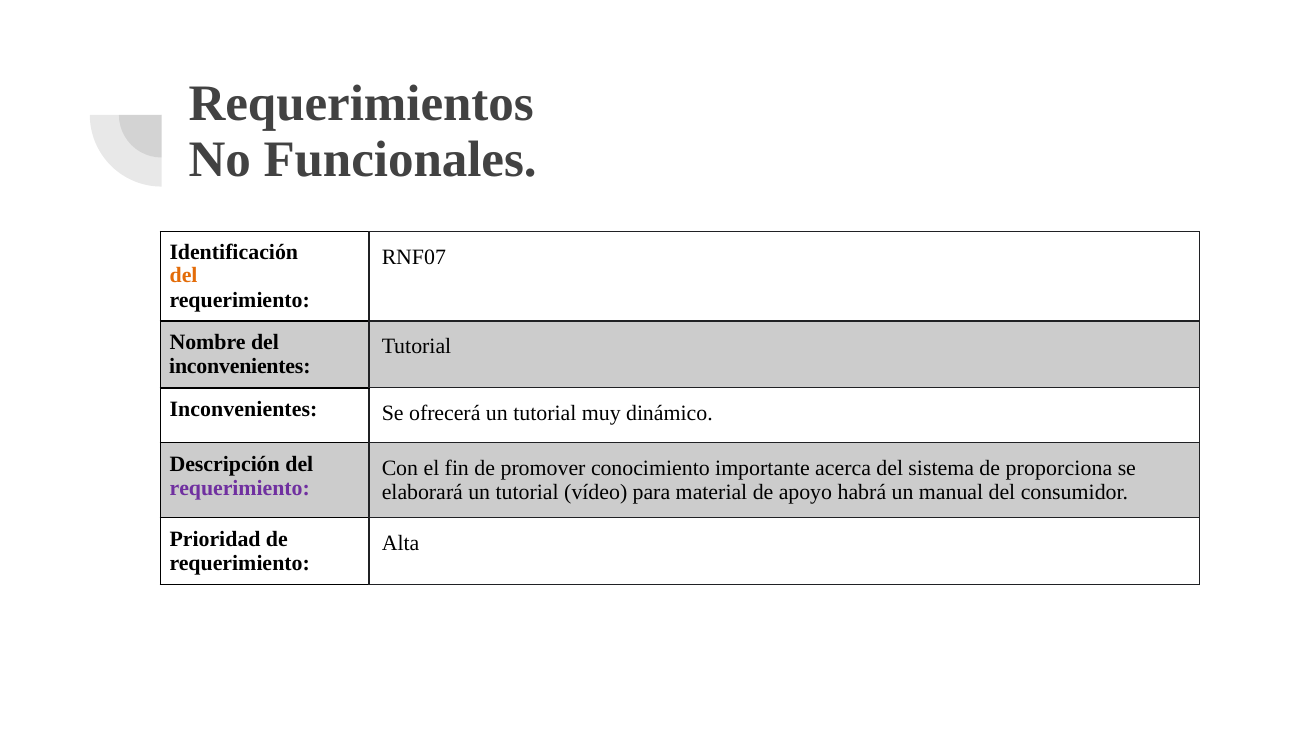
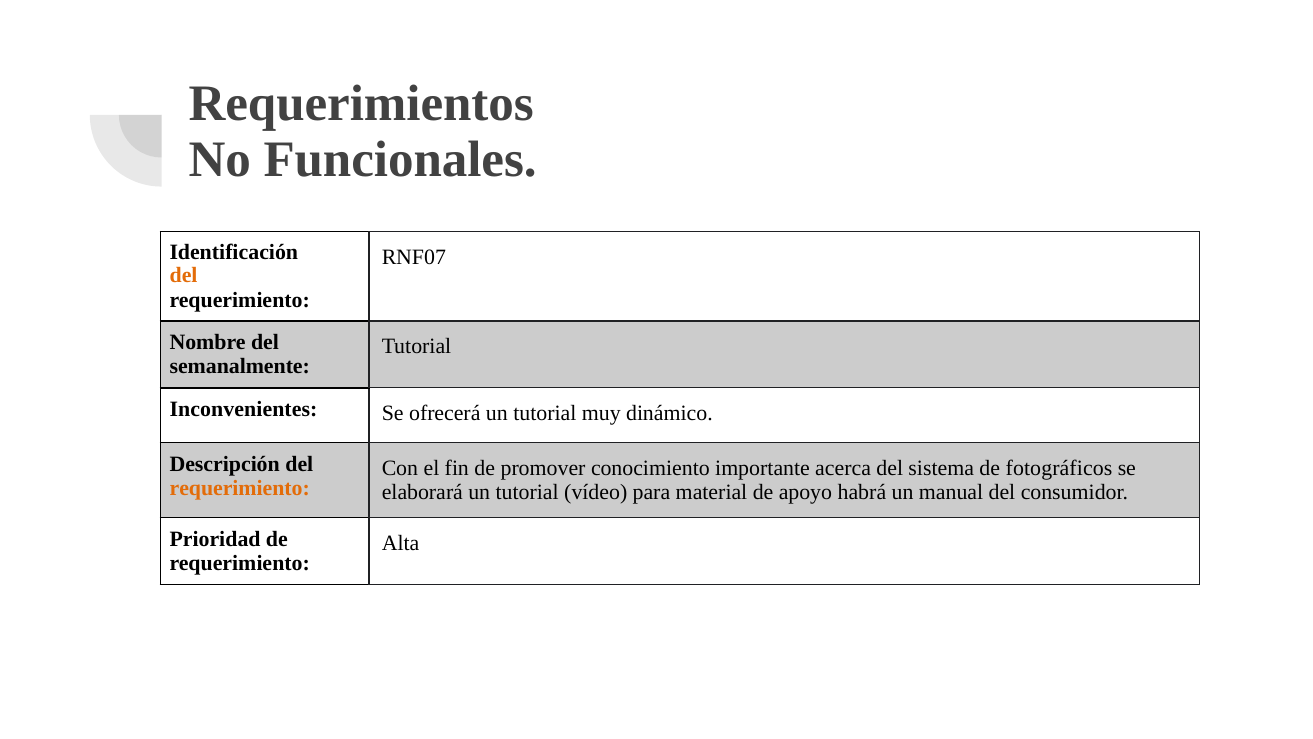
inconvenientes: inconvenientes -> semanalmente (240, 366)
proporciona: proporciona -> fotográficos (1059, 468)
requerimiento colour: purple -> orange (240, 488)
